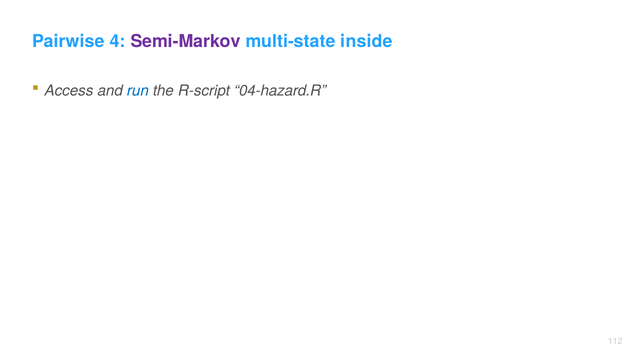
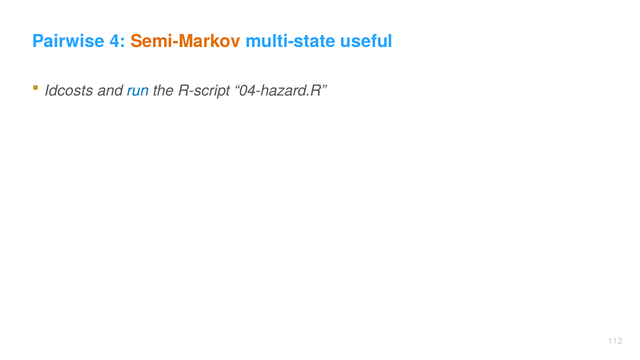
Semi-Markov colour: purple -> orange (186, 41)
inside: inside -> useful (367, 41)
Access: Access -> Idcosts (69, 91)
